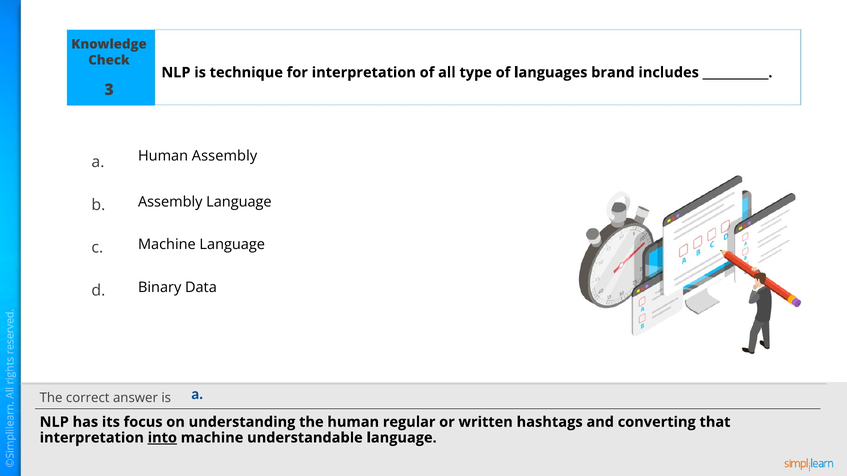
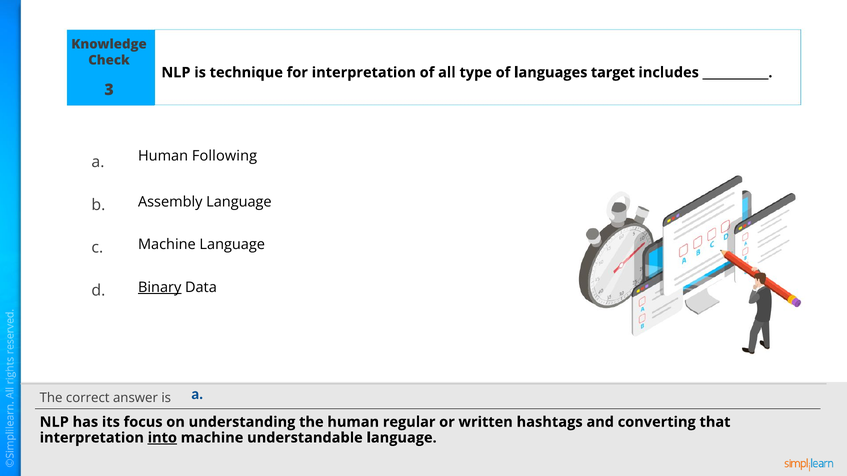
brand: brand -> target (613, 73)
Human Assembly: Assembly -> Following (225, 156)
Binary underline: none -> present (160, 288)
